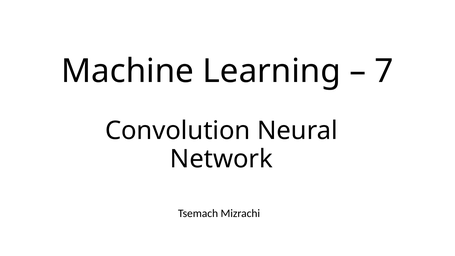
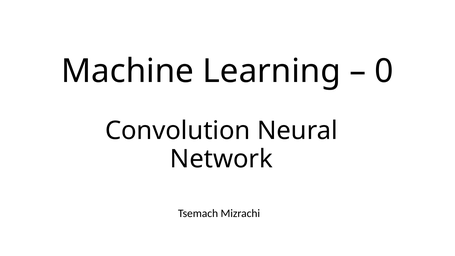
7: 7 -> 0 (384, 71)
